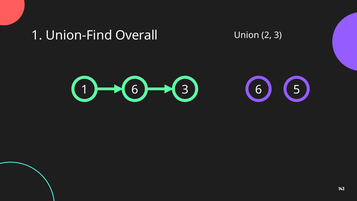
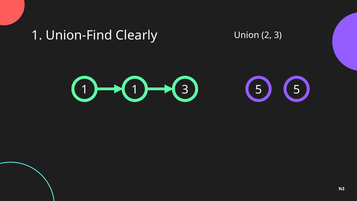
Overall: Overall -> Clearly (137, 35)
1 6: 6 -> 1 (135, 90)
3 6: 6 -> 5 (259, 90)
